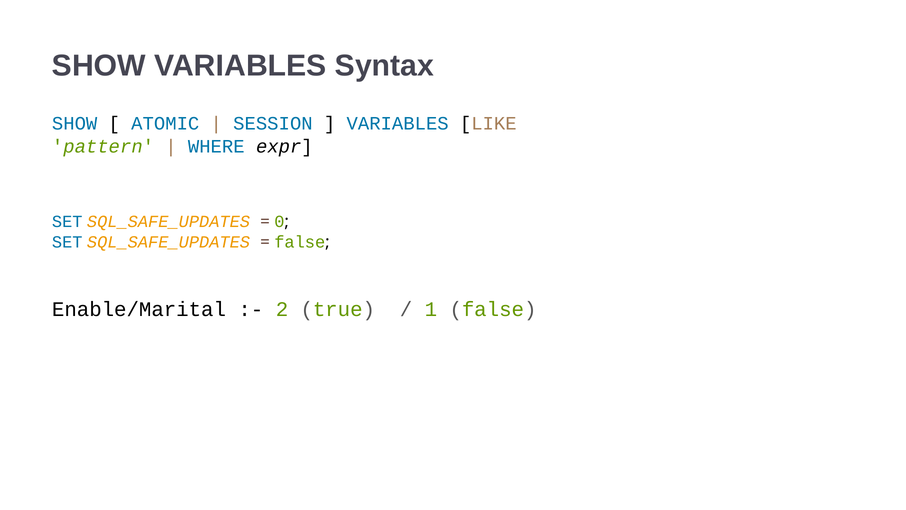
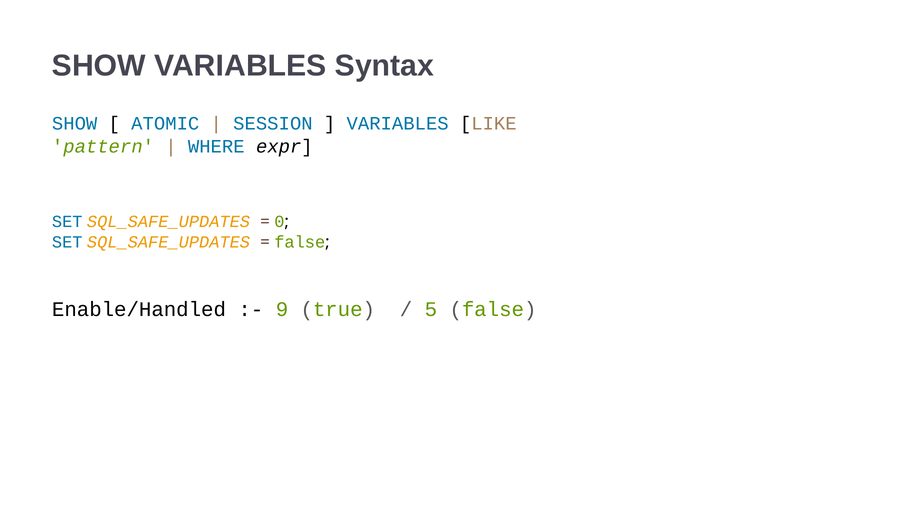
Enable/Marital: Enable/Marital -> Enable/Handled (139, 309)
2: 2 -> 9 (282, 309)
1: 1 -> 5 (431, 309)
